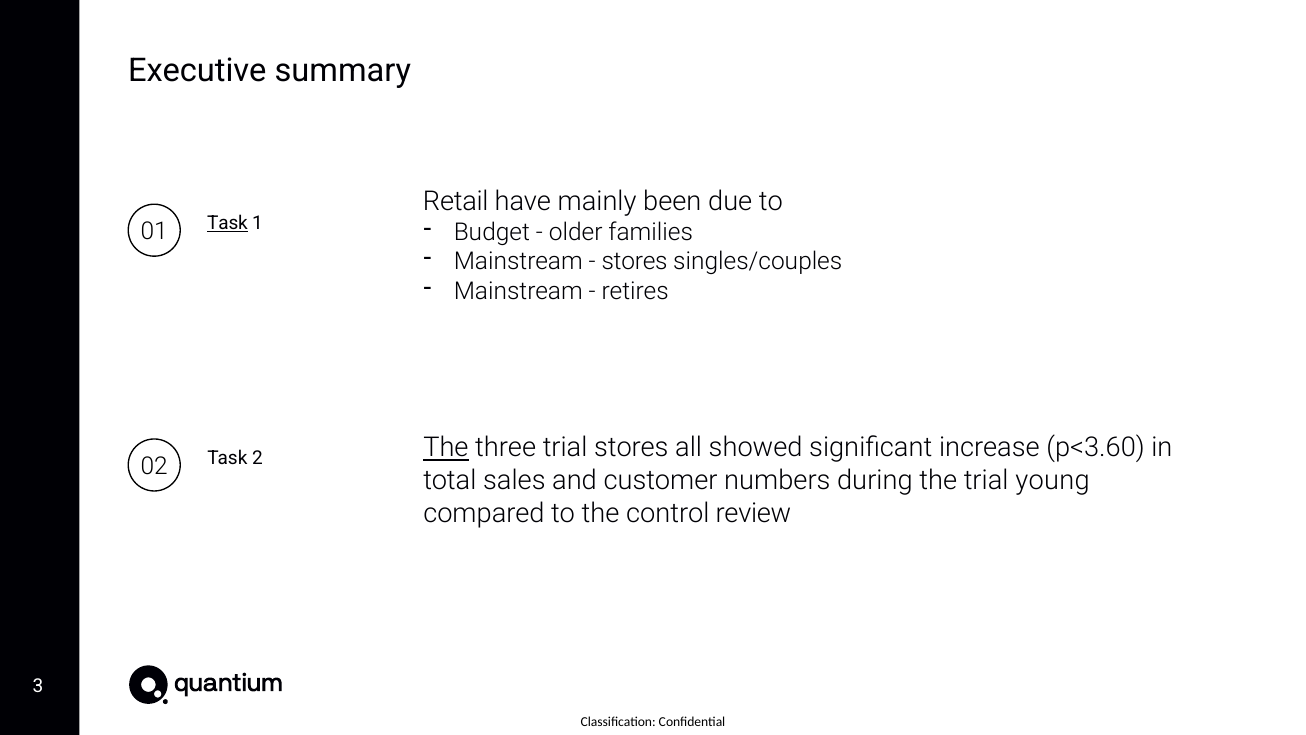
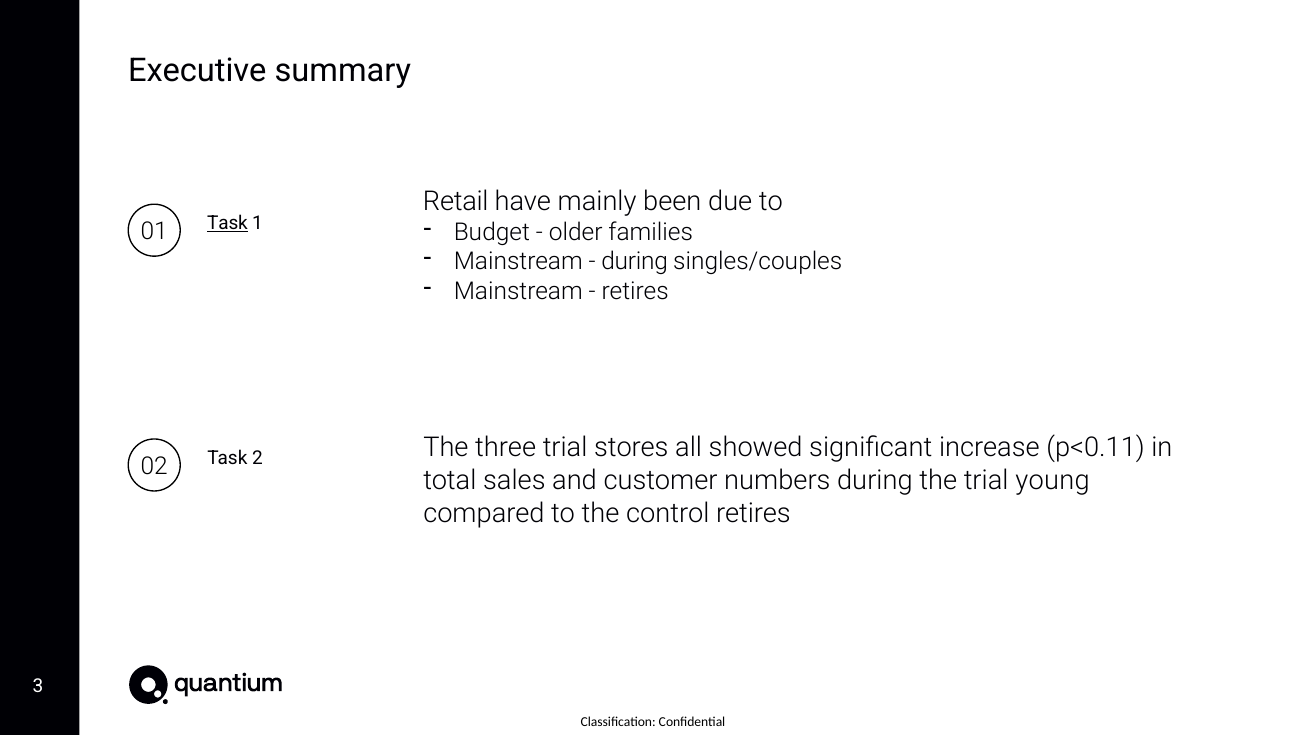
stores: stores -> during (635, 262)
The underline: present -> none (446, 448)
p<3.60: p<3.60 -> p<0.11 (1096, 448)
control review: review -> retires (753, 513)
